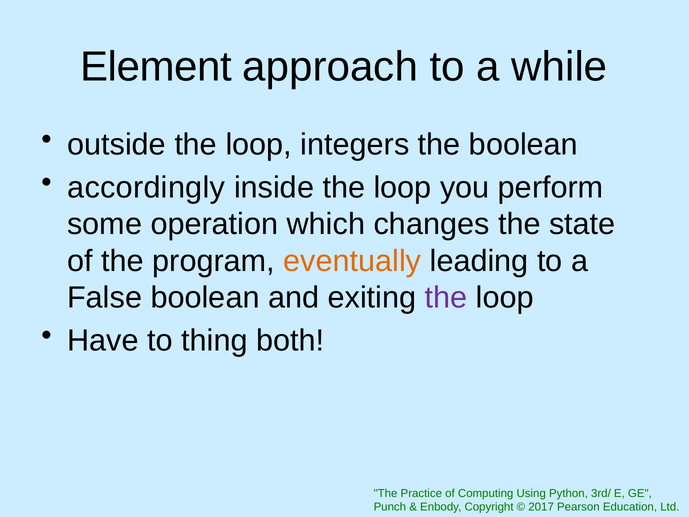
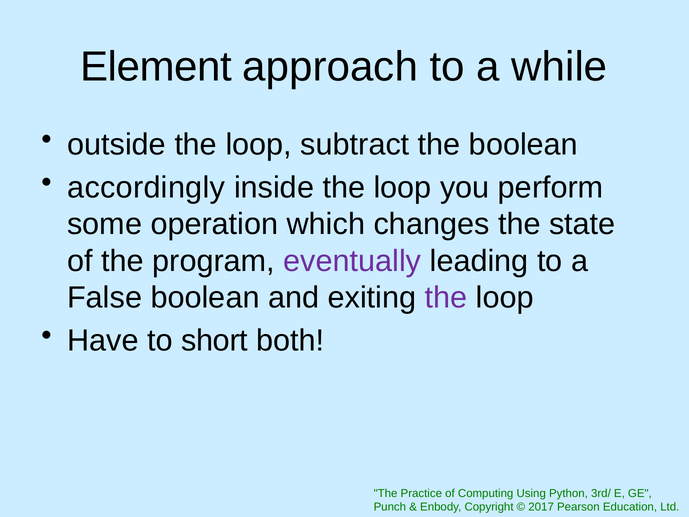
integers: integers -> subtract (355, 145)
eventually colour: orange -> purple (352, 261)
thing: thing -> short (215, 341)
